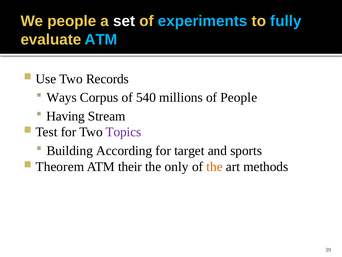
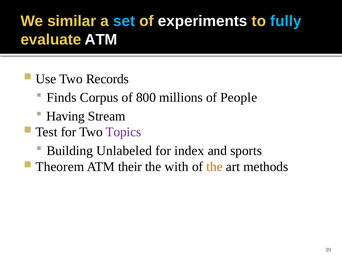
We people: people -> similar (72, 21)
set colour: white -> light blue (124, 21)
experiments colour: light blue -> white (203, 21)
ATM colour: light blue -> white (101, 39)
Ways: Ways -> Finds (62, 97)
540: 540 -> 800 (146, 97)
According: According -> Unlabeled (124, 150)
target: target -> index (189, 150)
only: only -> with (177, 166)
